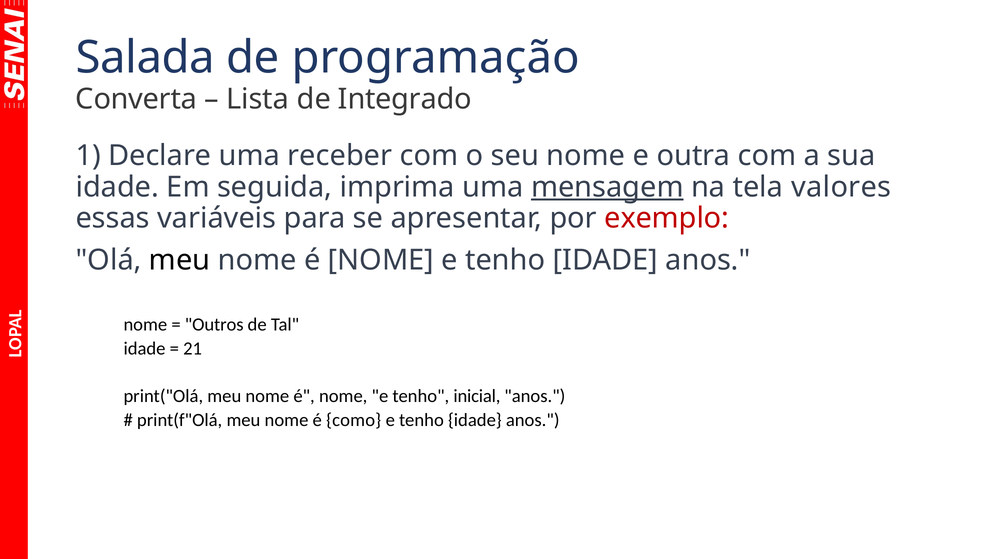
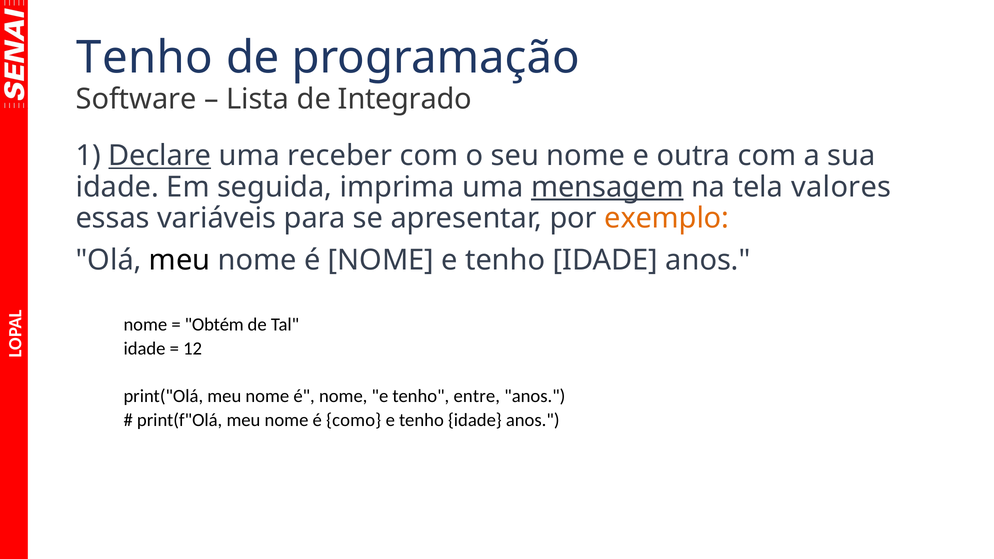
Salada: Salada -> Tenho (145, 58)
Converta: Converta -> Software (136, 99)
Declare underline: none -> present (160, 156)
exemplo colour: red -> orange (667, 218)
Outros: Outros -> Obtém (214, 325)
21: 21 -> 12 (193, 348)
inicial: inicial -> entre (477, 396)
